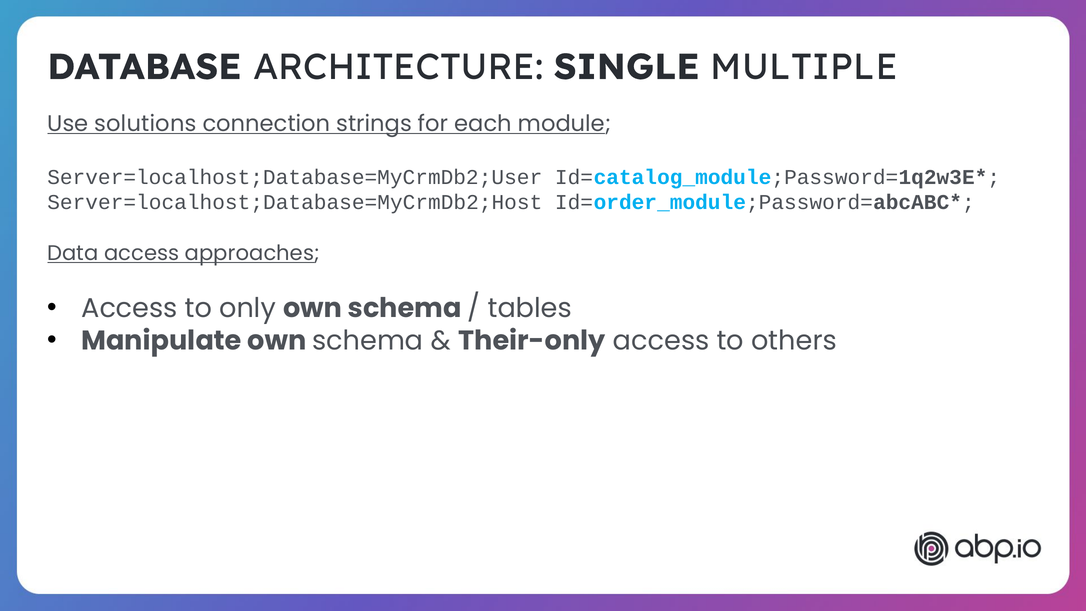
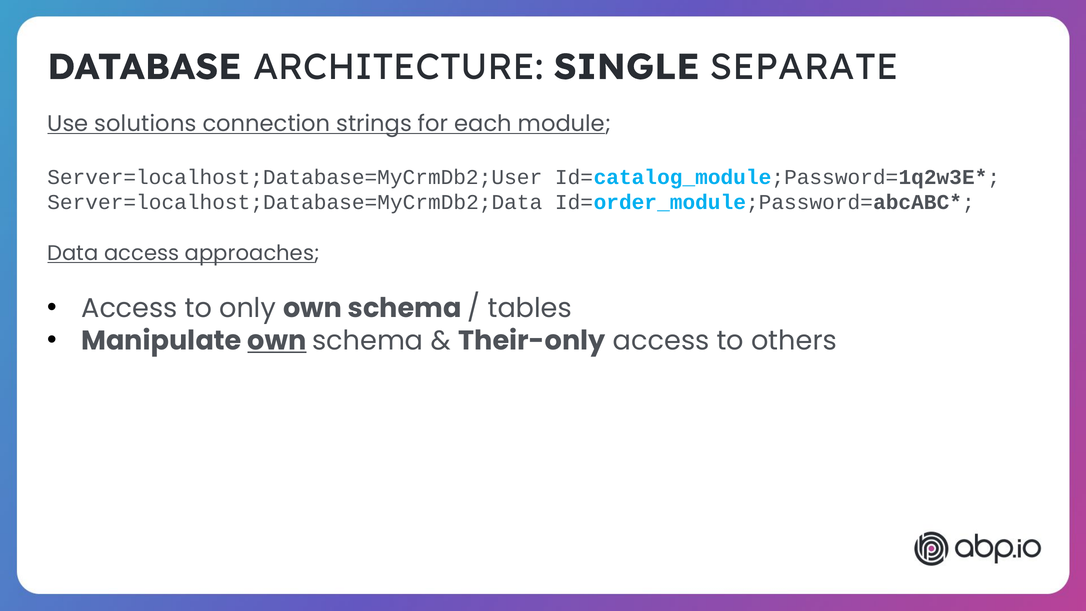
MULTIPLE: MULTIPLE -> SEPARATE (804, 67)
Server=localhost;Database=MyCrmDb2;Host: Server=localhost;Database=MyCrmDb2;Host -> Server=localhost;Database=MyCrmDb2;Data (295, 202)
own underline: none -> present (277, 341)
